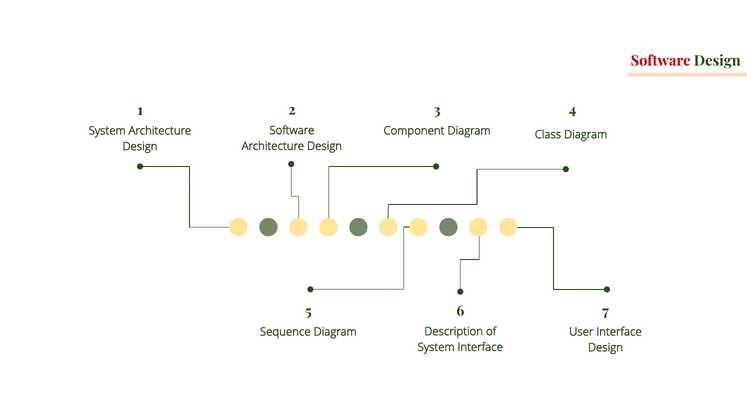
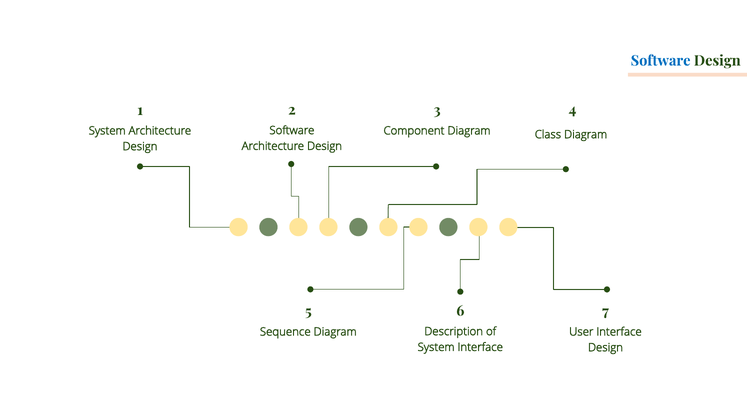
Software colour: red -> blue (661, 61)
